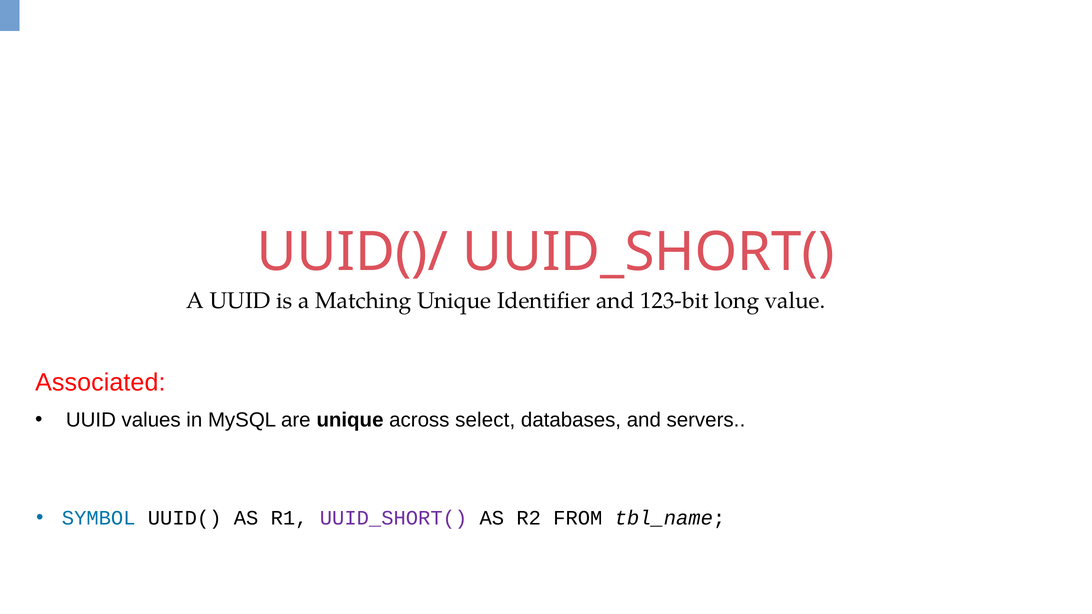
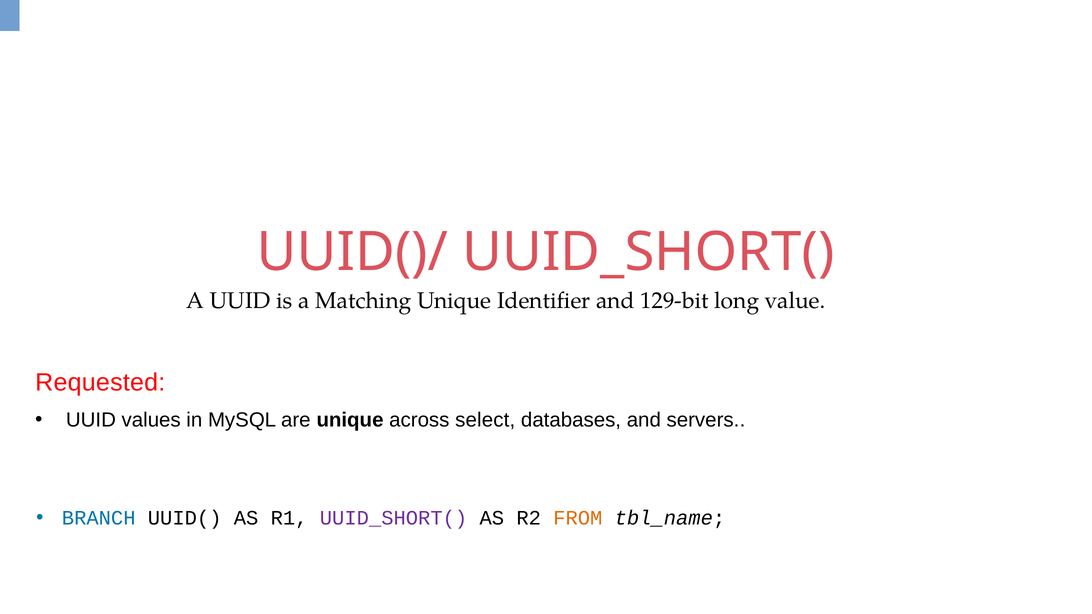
123-bit: 123-bit -> 129-bit (674, 301)
Associated: Associated -> Requested (100, 382)
SYMBOL: SYMBOL -> BRANCH (99, 518)
FROM colour: black -> orange (578, 518)
